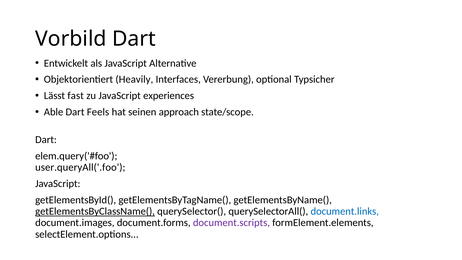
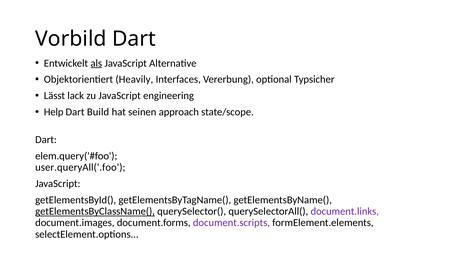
als underline: none -> present (96, 63)
fast: fast -> lack (76, 96)
experiences: experiences -> engineering (169, 96)
Able: Able -> Help (54, 112)
Feels: Feels -> Build (98, 112)
document.links colour: blue -> purple (345, 211)
